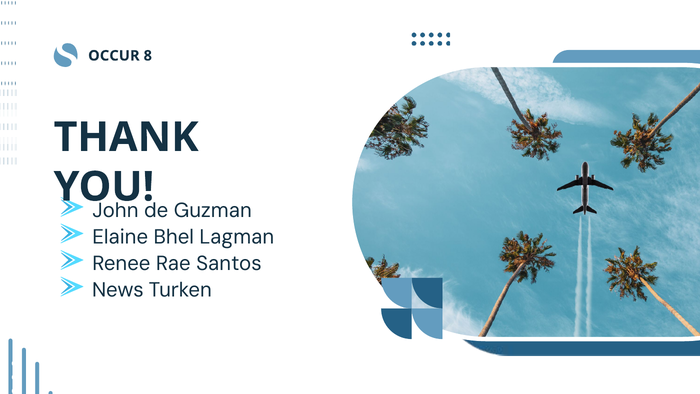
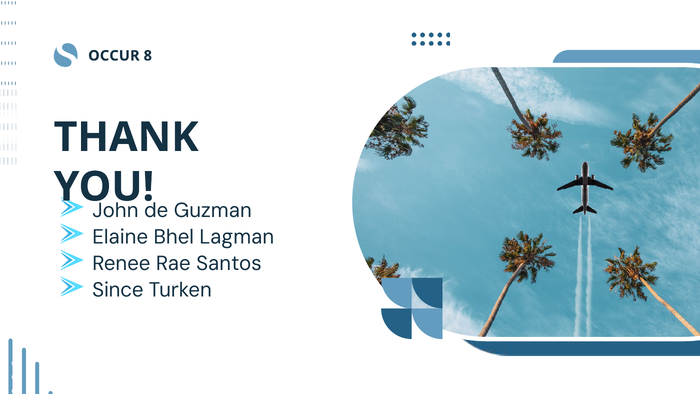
News: News -> Since (118, 290)
